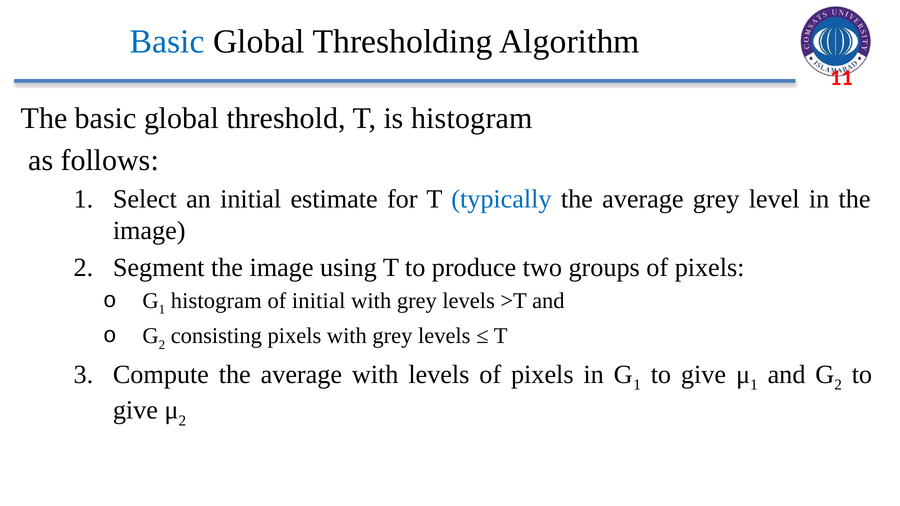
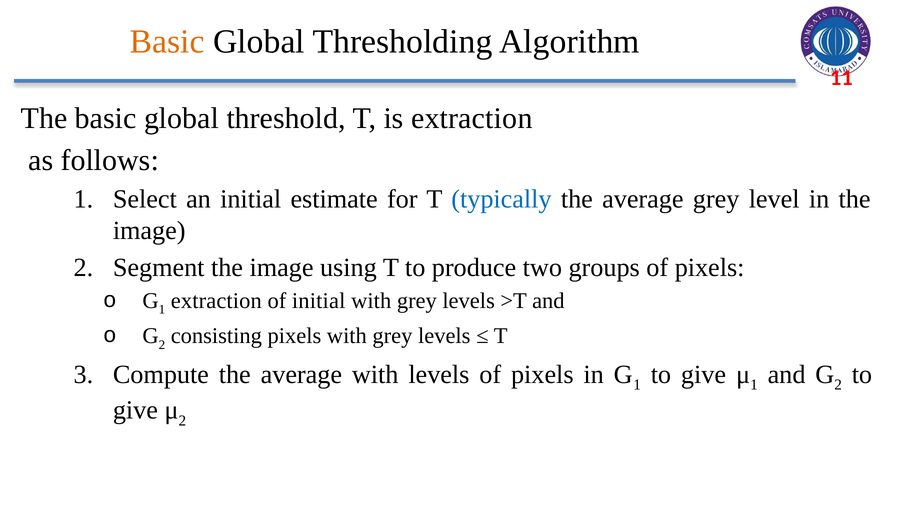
Basic colour: blue -> orange (167, 42)
is histogram: histogram -> extraction (472, 118)
histogram: histogram -> extraction (216, 301)
